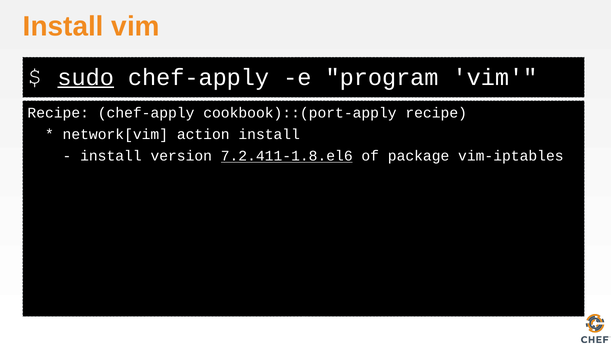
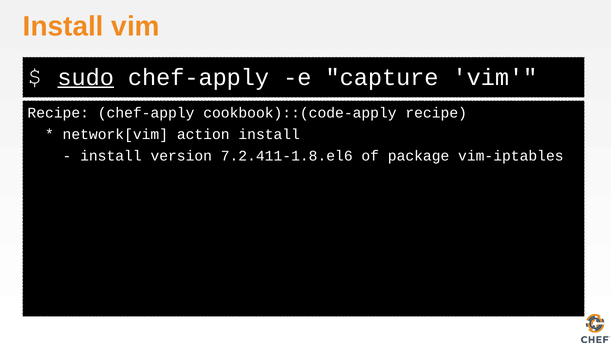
program: program -> capture (382, 77)
cookbook)::(port-apply: cookbook)::(port-apply -> cookbook)::(code-apply (300, 113)
7.2.411-1.8.el6 underline: present -> none (287, 156)
